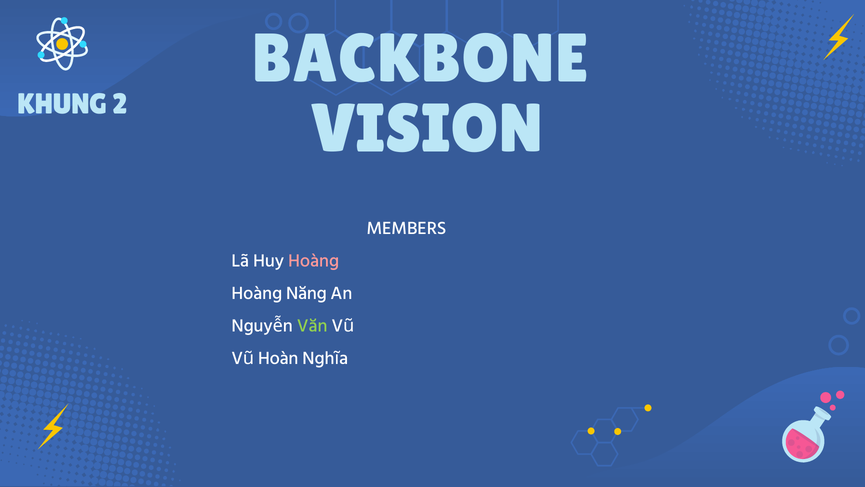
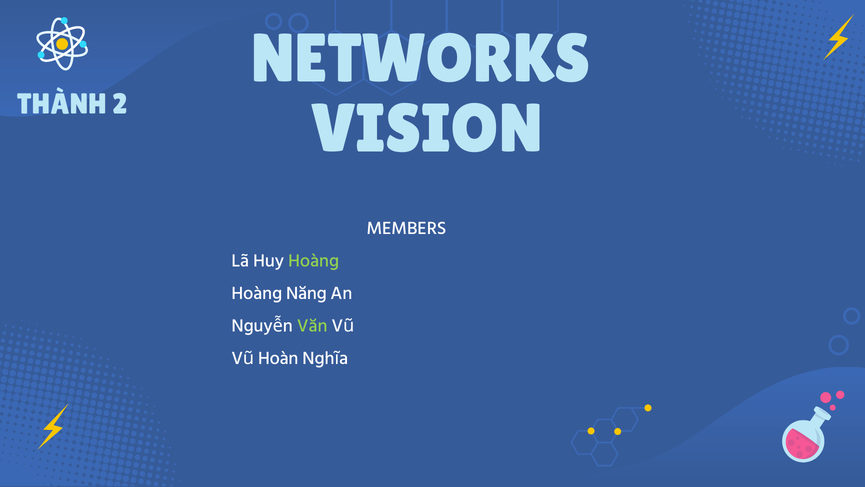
BACKBONE: BACKBONE -> NETWORKS (421, 59)
KHUNG: KHUNG -> THÀNH (62, 104)
Hoàng colour: pink -> light green (314, 261)
